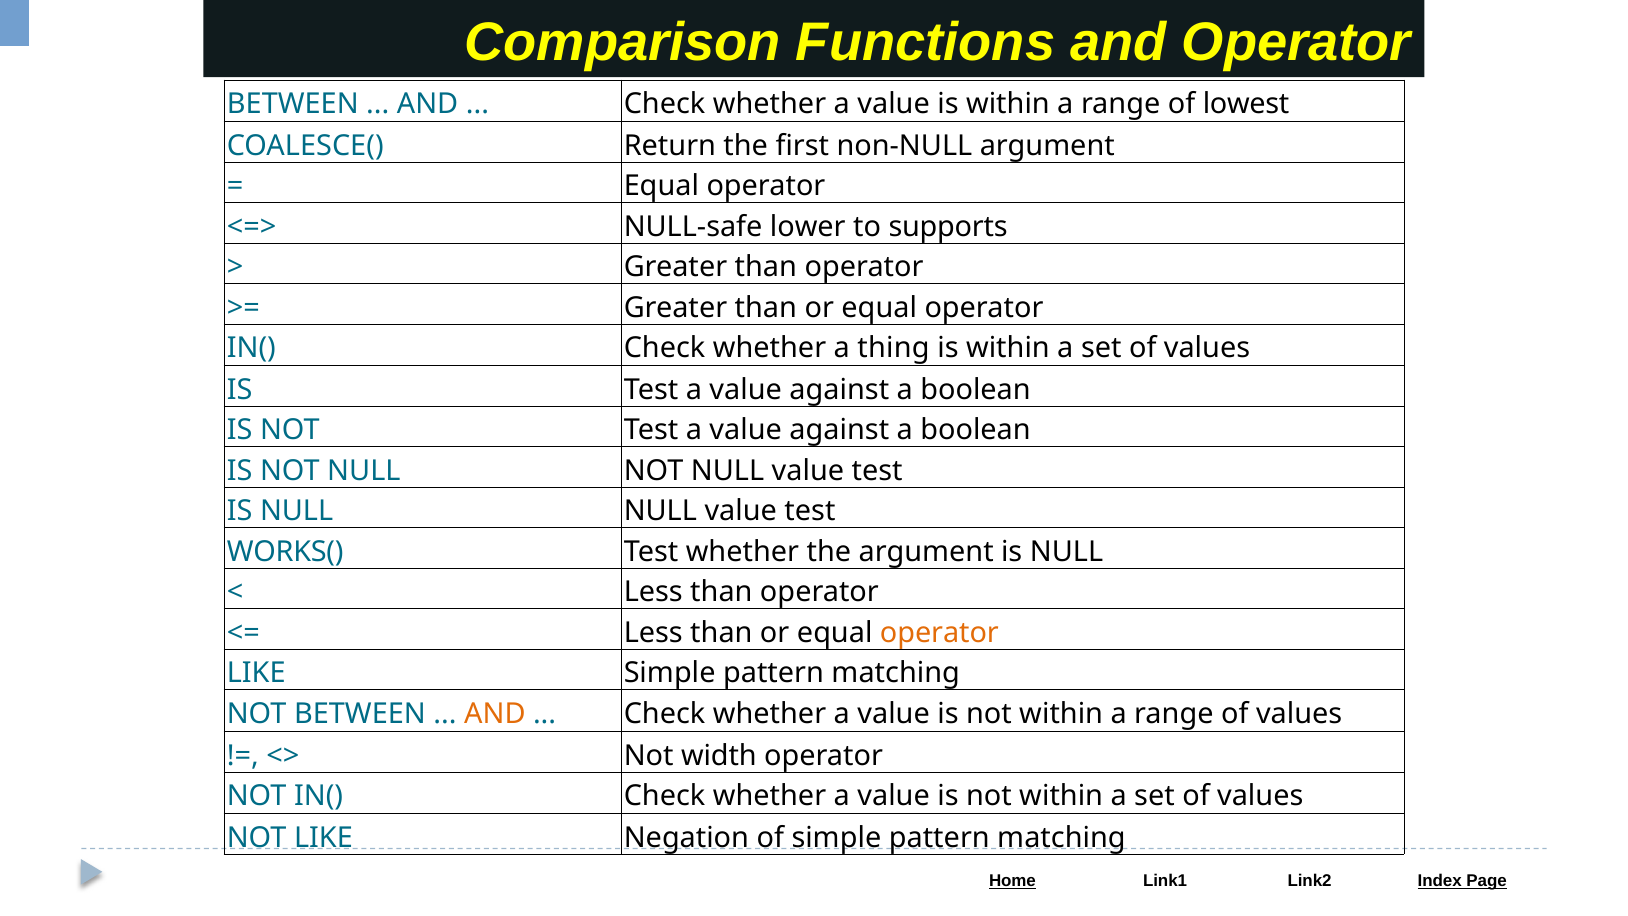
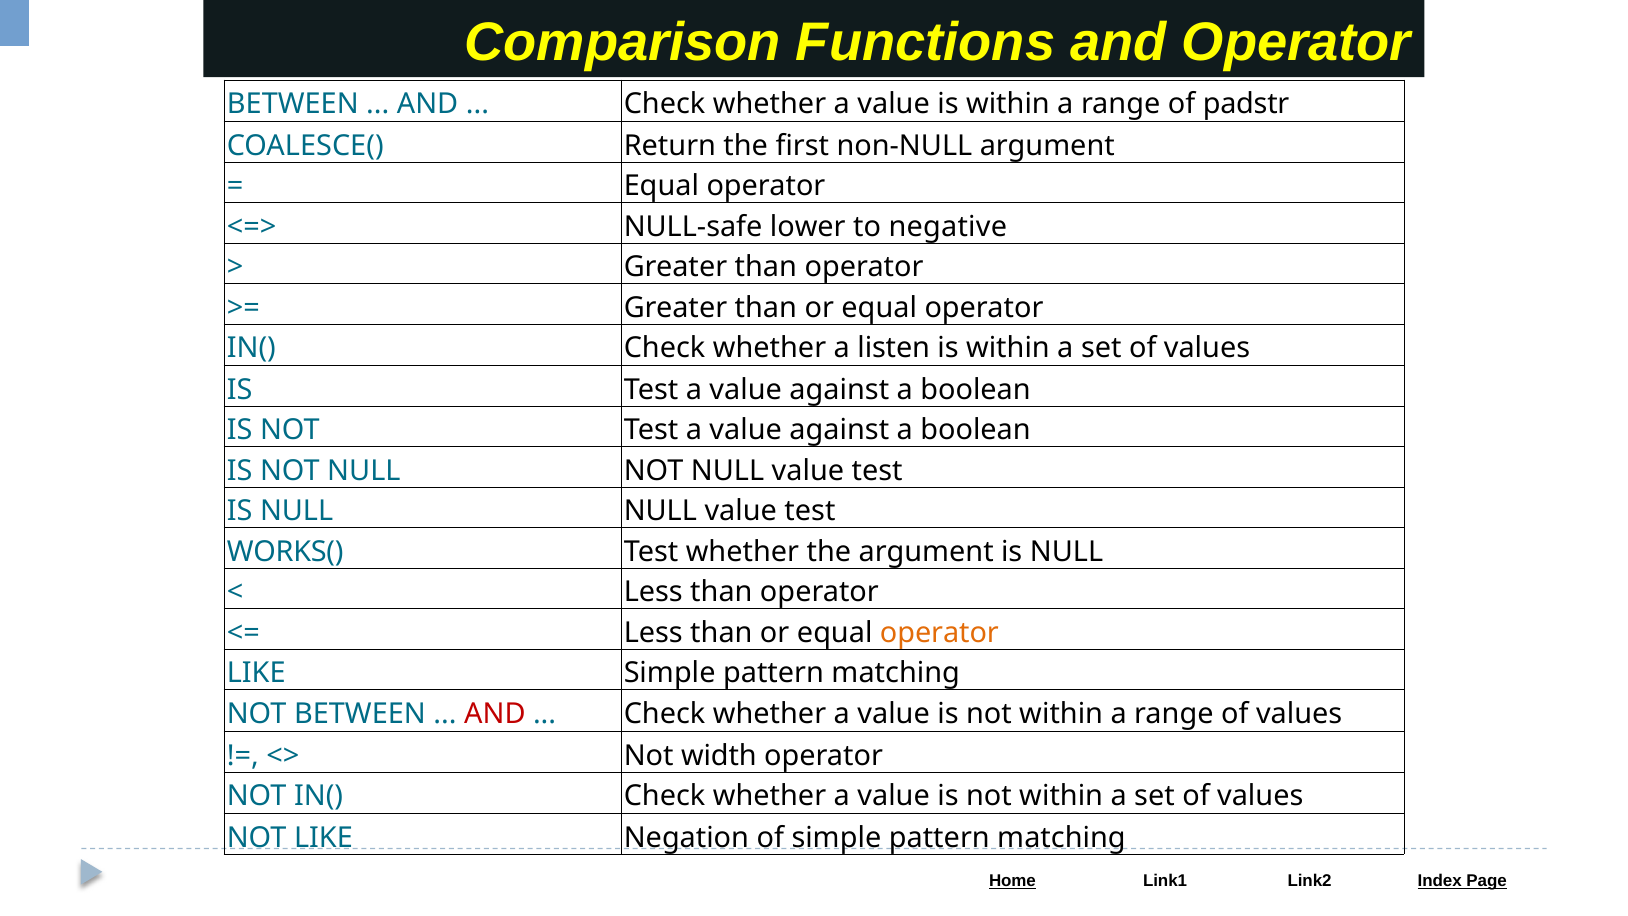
lowest: lowest -> padstr (1246, 104)
supports: supports -> negative (948, 227)
thing: thing -> listen (894, 348)
AND colour: orange -> red (495, 714)
